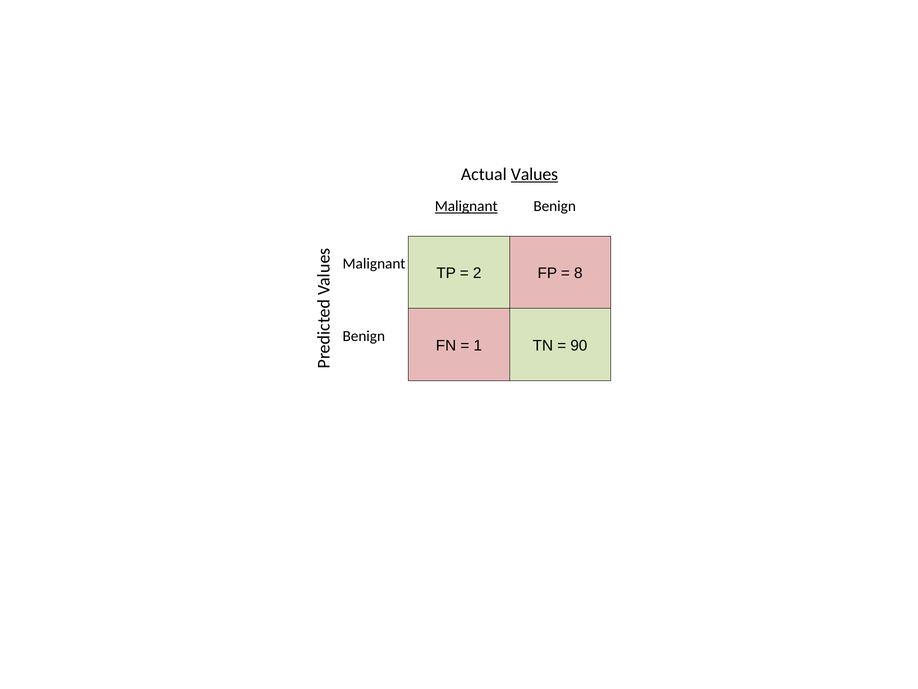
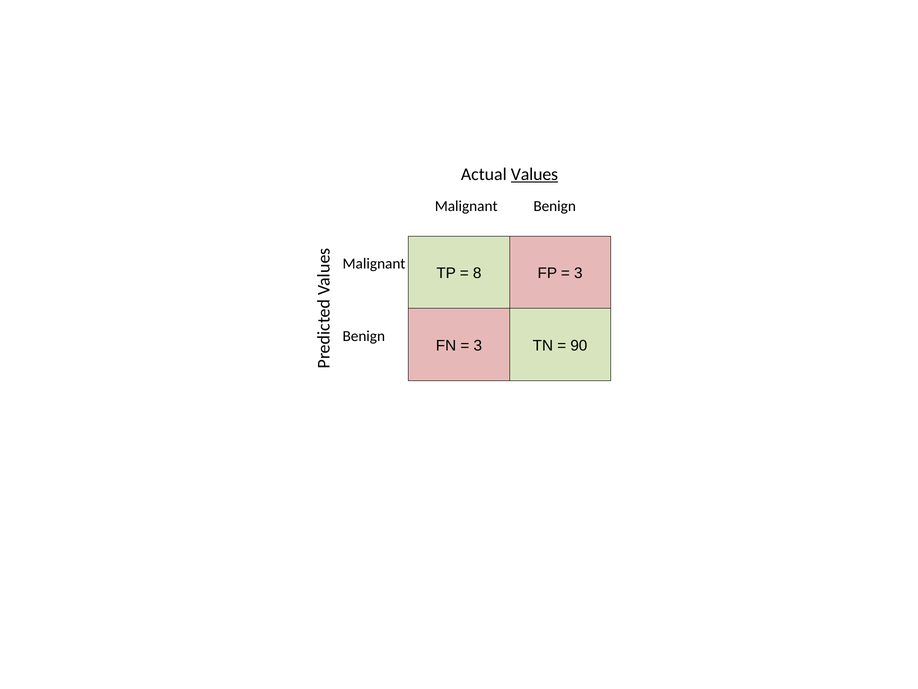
Malignant underline: present -> none (466, 206)
2: 2 -> 8 (477, 273)
8: 8 -> 3 (578, 273)
1: 1 -> 3 (478, 345)
